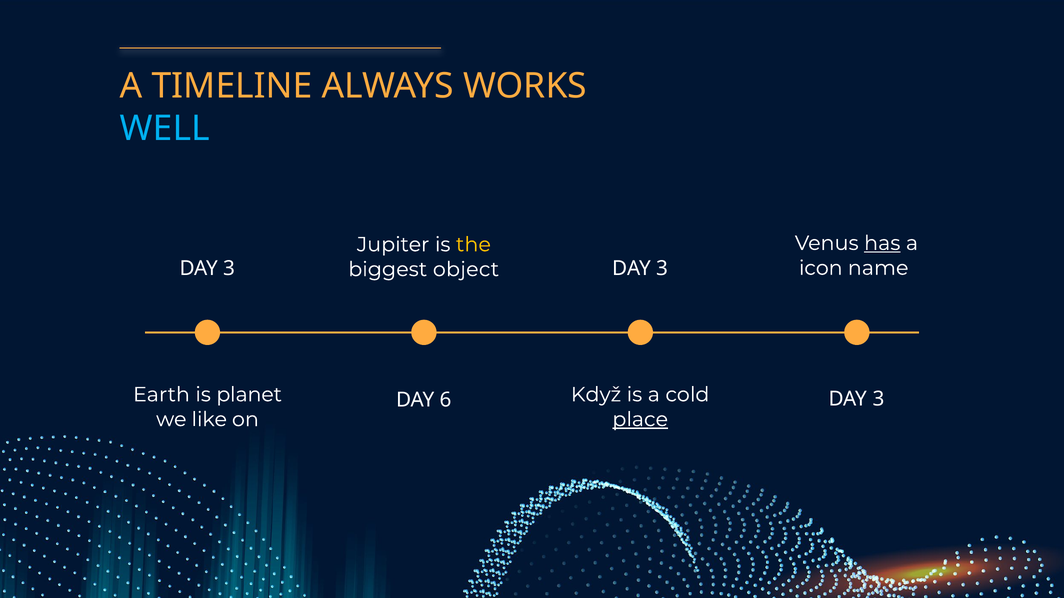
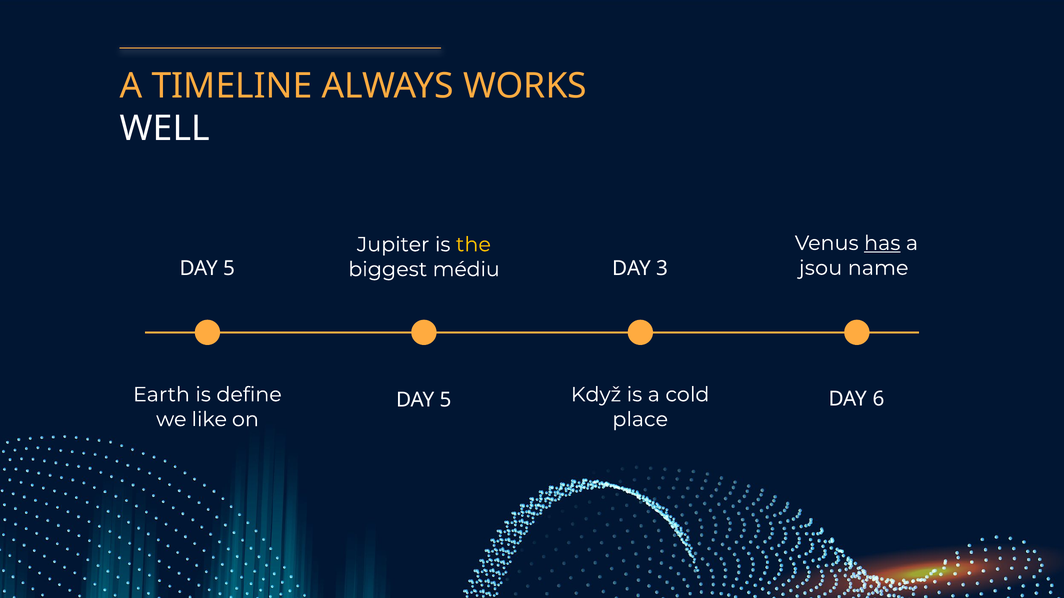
WELL colour: light blue -> white (165, 129)
3: 3 -> 5 (229, 269)
icon: icon -> jsou (821, 268)
object: object -> médiu (466, 270)
planet: planet -> define (249, 395)
3: 3 -> 6 (878, 399)
6: 6 -> 5 (446, 400)
place underline: present -> none (640, 420)
